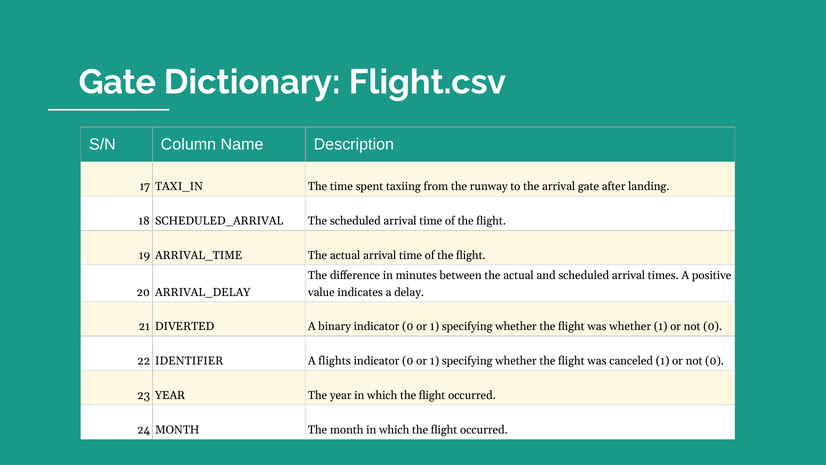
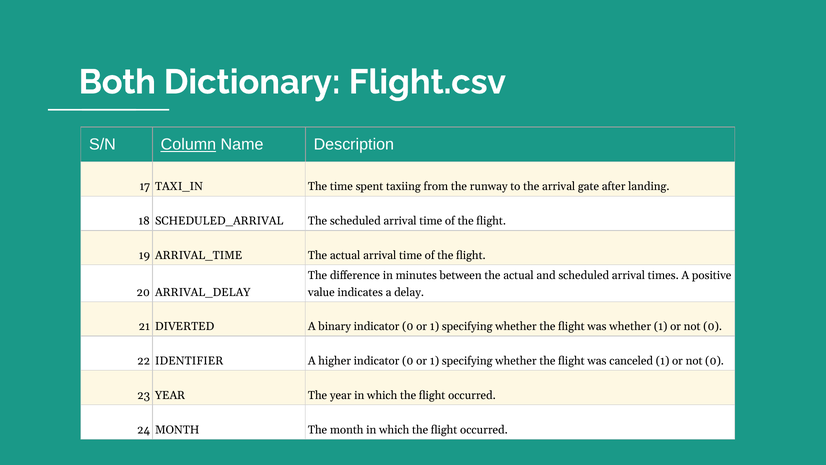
Gate: Gate -> Both (117, 82)
Column underline: none -> present (188, 144)
flights: flights -> higher (335, 361)
